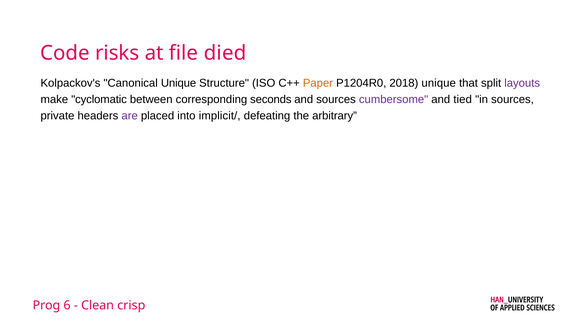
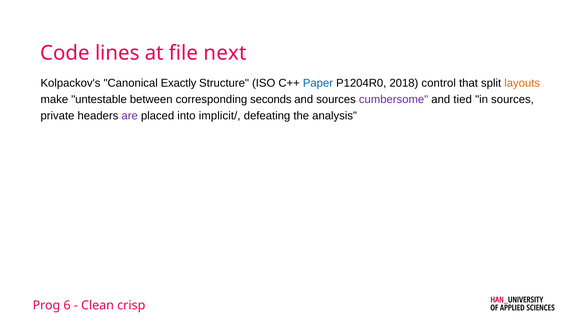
risks: risks -> lines (117, 53)
died: died -> next (225, 53)
Canonical Unique: Unique -> Exactly (179, 83)
Paper colour: orange -> blue (318, 83)
2018 unique: unique -> control (439, 83)
layouts colour: purple -> orange (522, 83)
cyclomatic: cyclomatic -> untestable (99, 99)
arbitrary: arbitrary -> analysis (335, 116)
